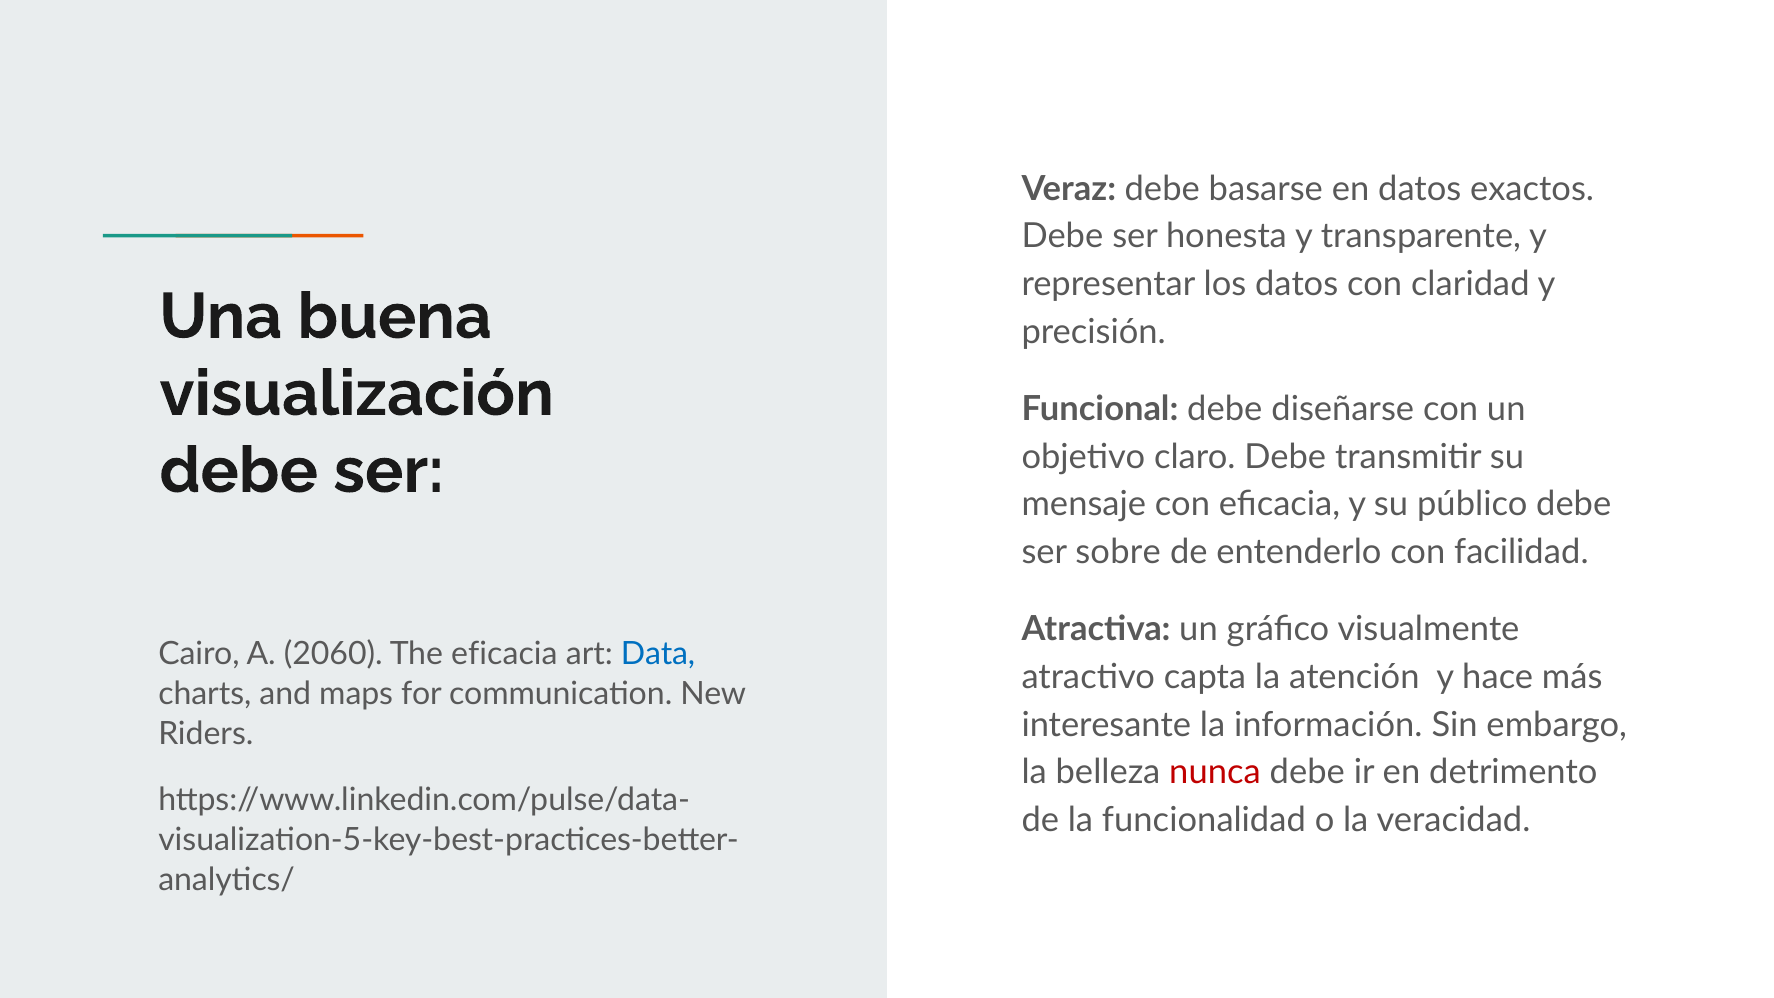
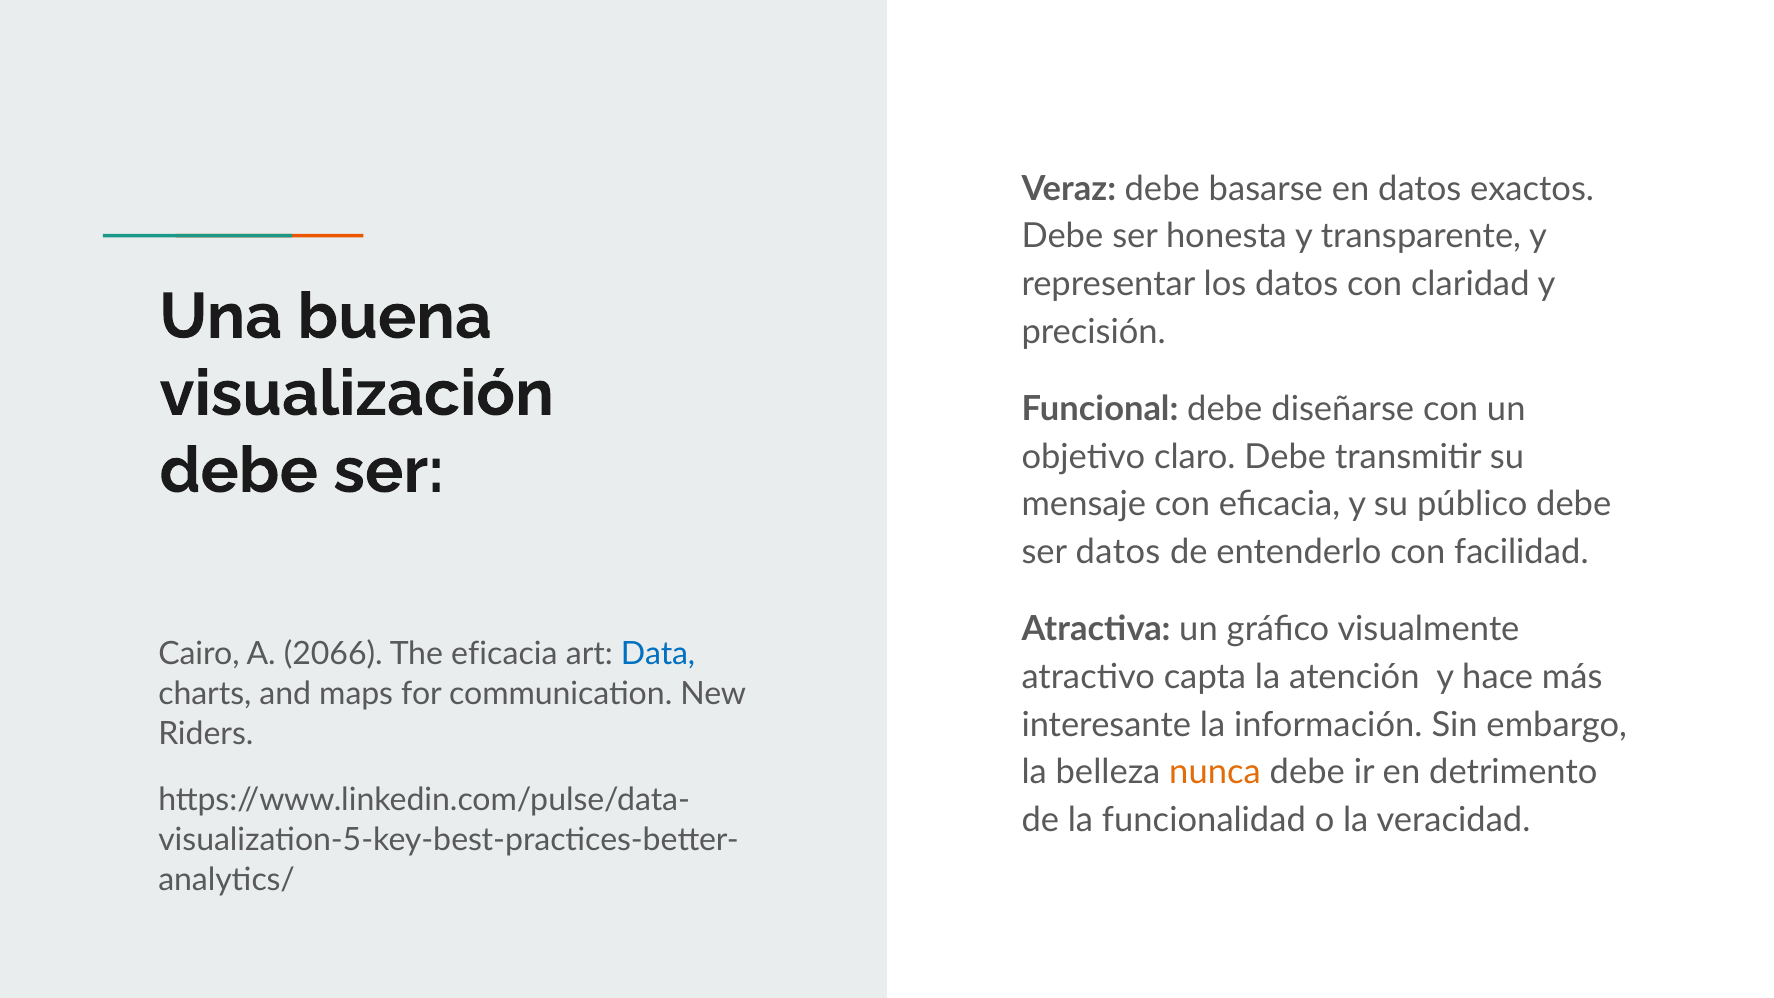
ser sobre: sobre -> datos (1118, 552)
2060: 2060 -> 2066 (333, 654)
nunca colour: red -> orange (1215, 772)
